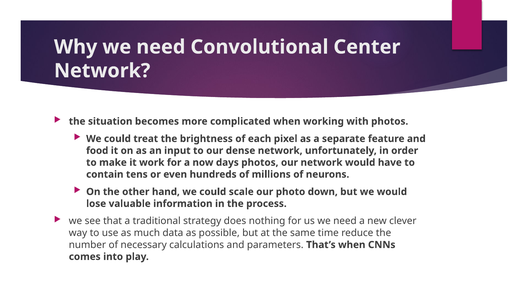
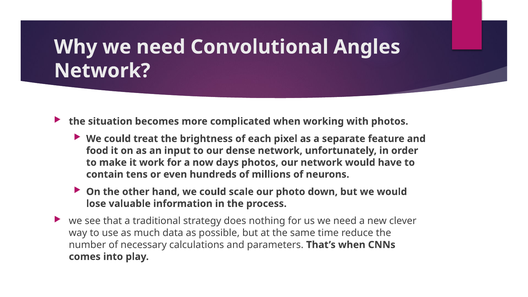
Center: Center -> Angles (367, 47)
